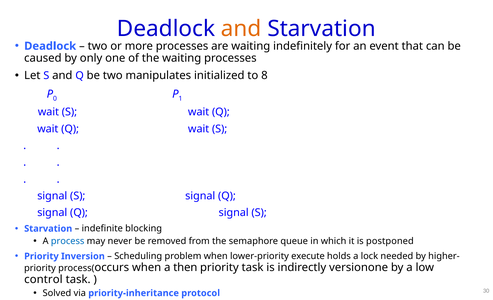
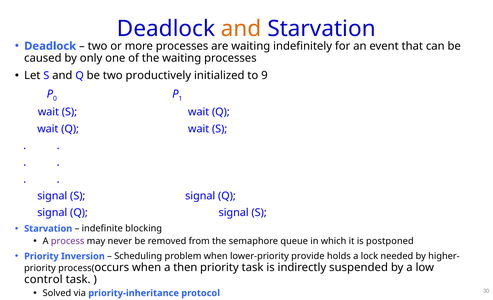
manipulates: manipulates -> productively (158, 76)
8: 8 -> 9 (264, 76)
process colour: blue -> purple (68, 242)
execute: execute -> provide (308, 257)
versionone: versionone -> suspended (359, 268)
